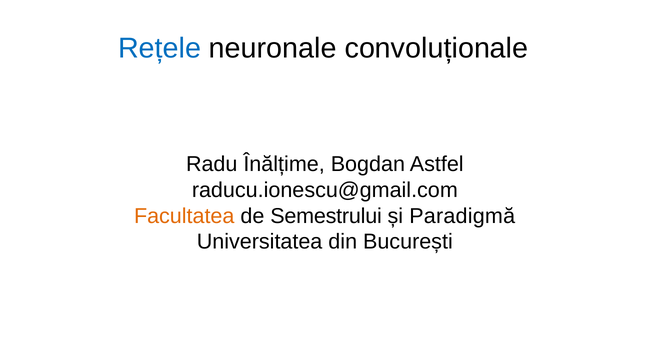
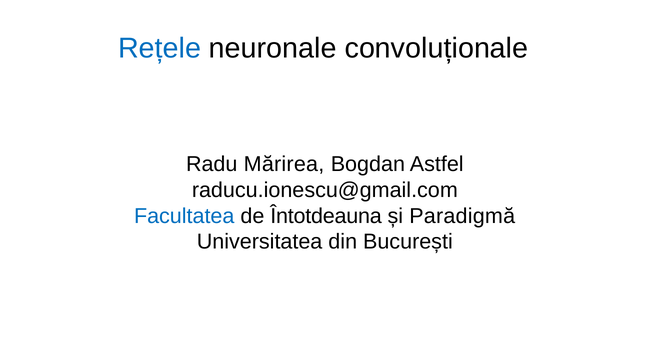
Înălțime: Înălțime -> Mărirea (284, 165)
Facultatea colour: orange -> blue (184, 216)
Semestrului: Semestrului -> Întotdeauna (326, 216)
